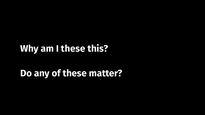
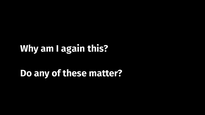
I these: these -> again (73, 49)
